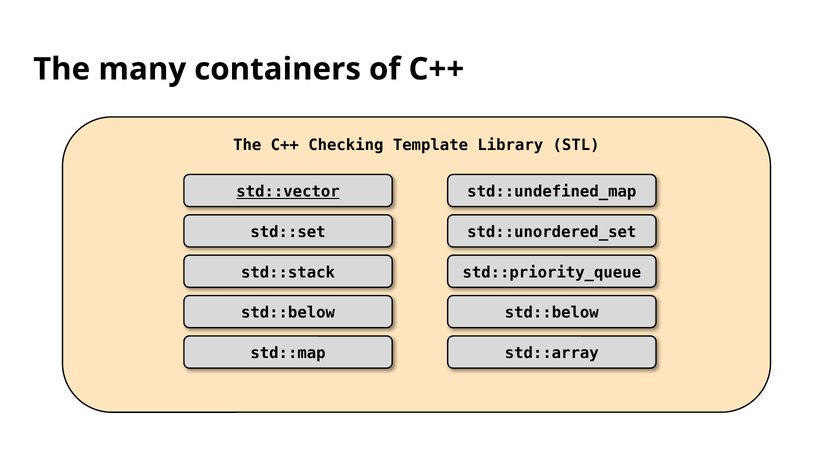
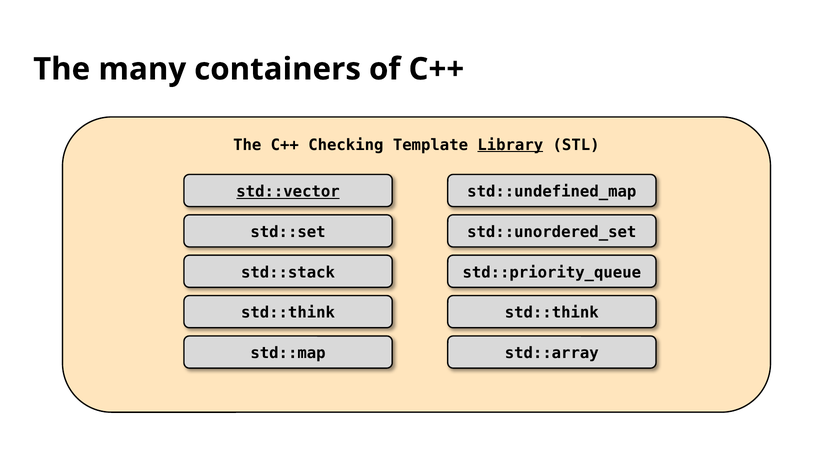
Library underline: none -> present (510, 145)
std::below: std::below -> std::think (288, 312)
std::below: std::below -> std::think (552, 312)
